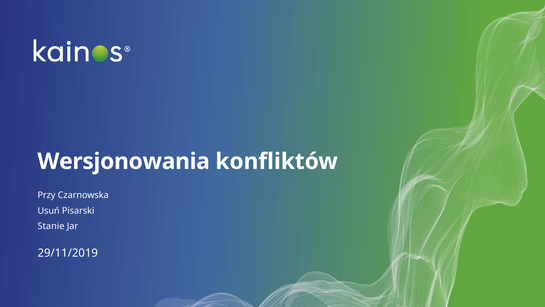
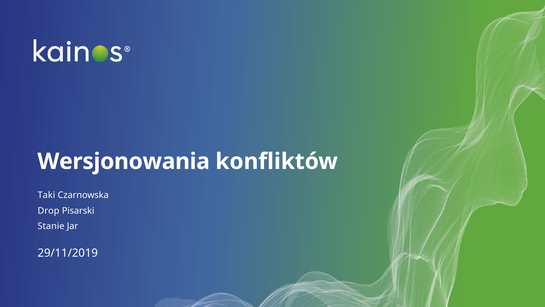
Przy: Przy -> Taki (46, 195)
Usuń: Usuń -> Drop (49, 210)
